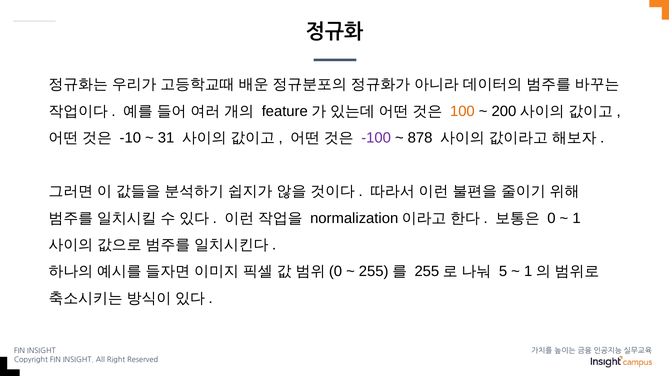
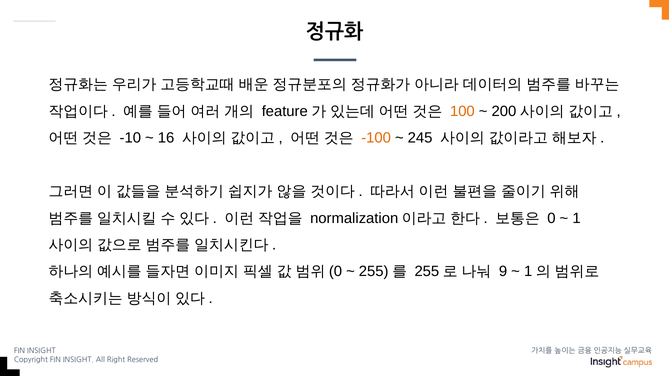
31: 31 -> 16 (166, 138)
-100 colour: purple -> orange (376, 138)
878: 878 -> 245 (420, 138)
5: 5 -> 9 (503, 272)
